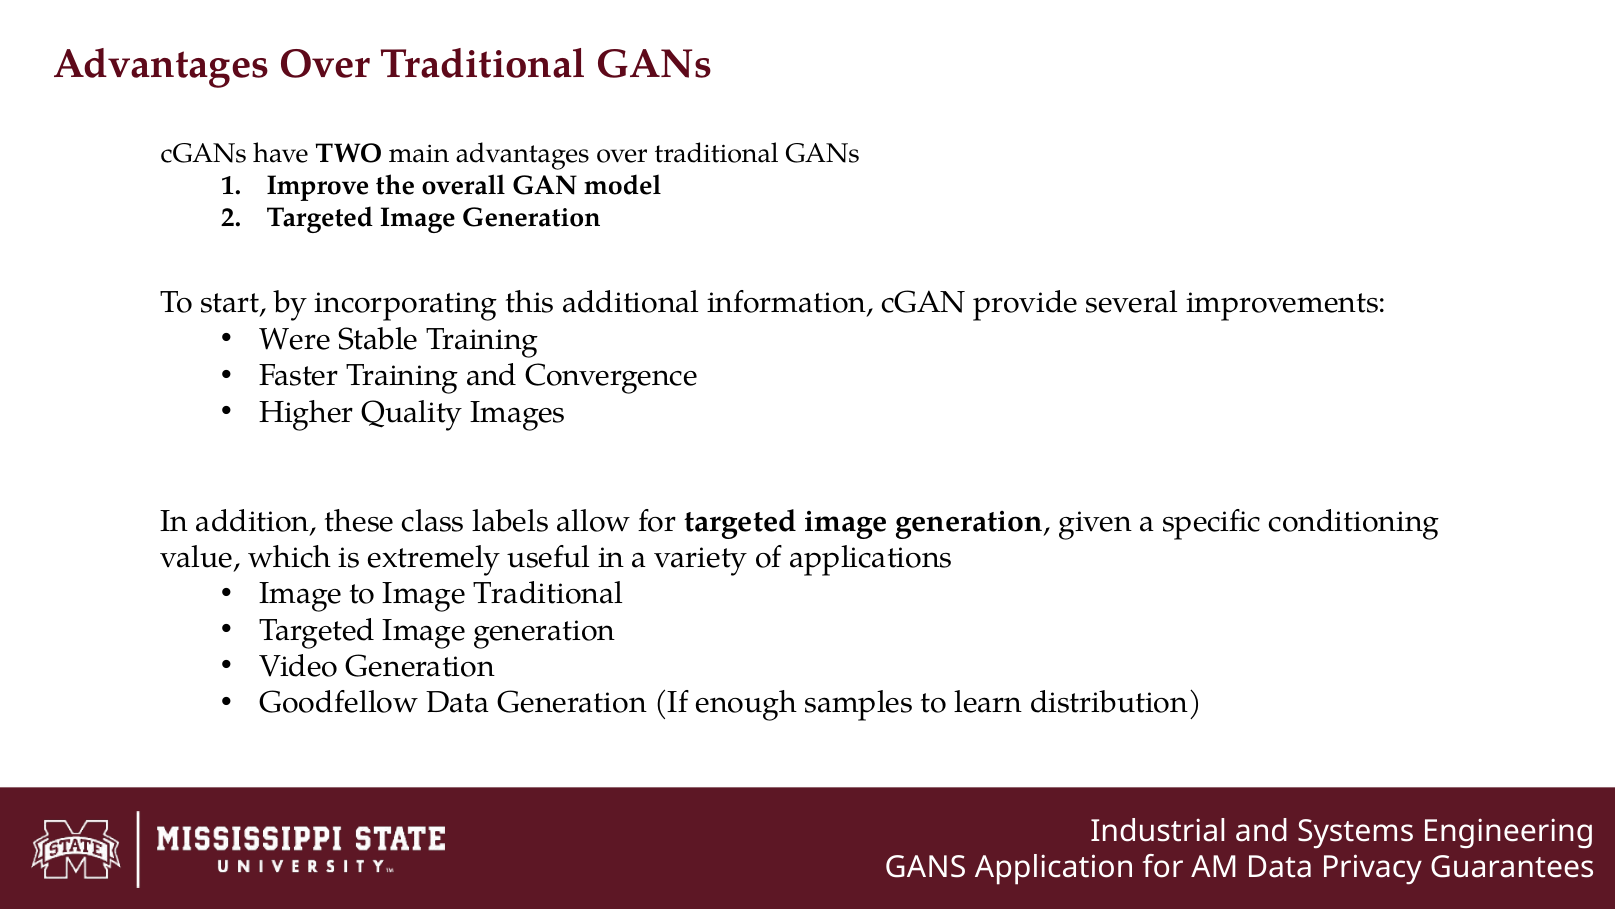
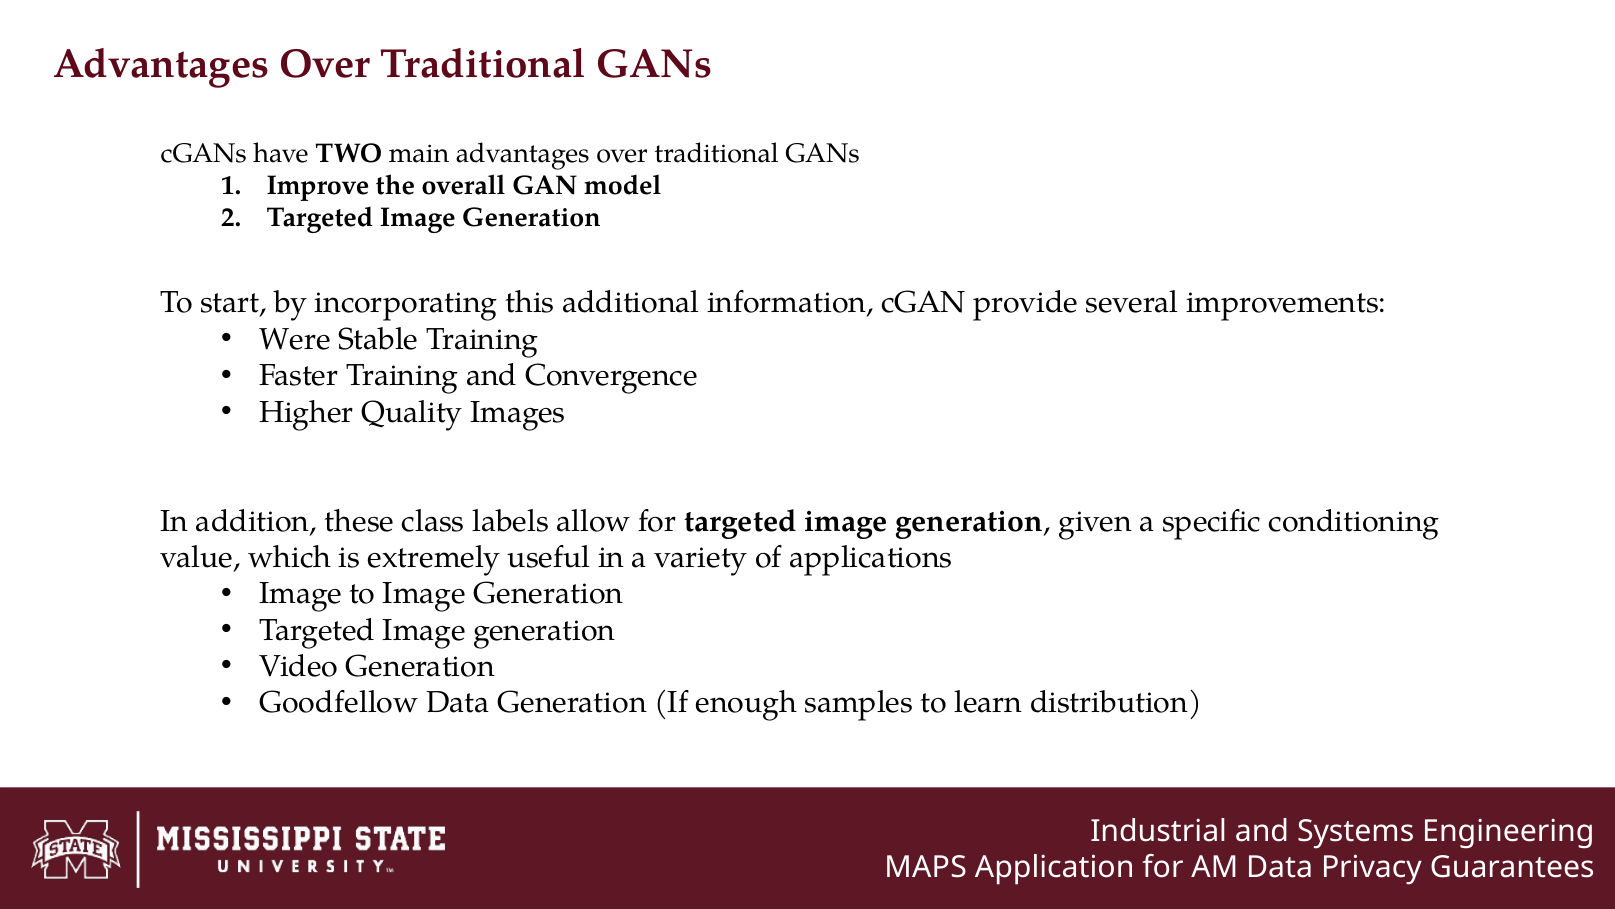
to Image Traditional: Traditional -> Generation (548, 593)
GANS: GANS -> MAPS (926, 867)
